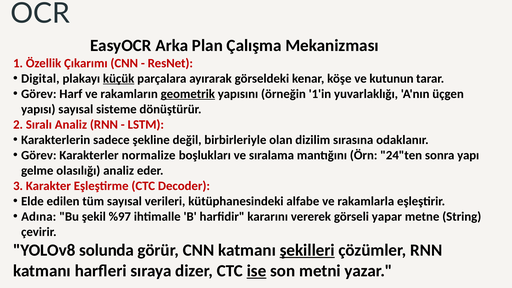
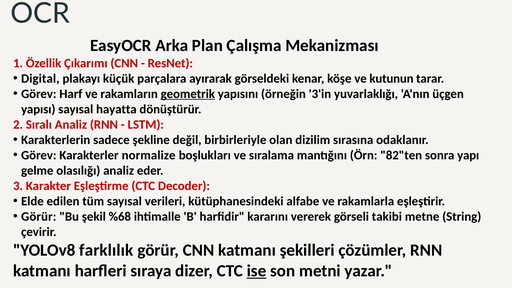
küçük underline: present -> none (119, 78)
1'in: 1'in -> 3'in (320, 94)
sisteme: sisteme -> hayatta (116, 109)
24"ten: 24"ten -> 82"ten (401, 155)
Adına: Adına -> Görür (39, 217)
%97: %97 -> %68 (120, 217)
yapar: yapar -> takibi (387, 217)
solunda: solunda -> farklılık (106, 250)
şekilleri underline: present -> none (307, 250)
